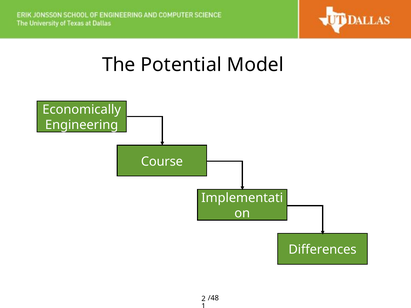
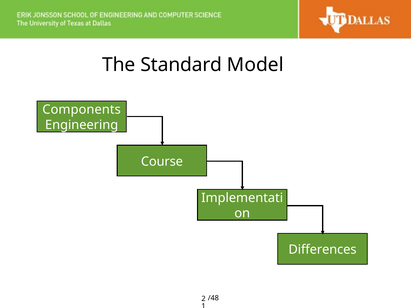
Potential: Potential -> Standard (181, 65)
Economically: Economically -> Components (82, 110)
